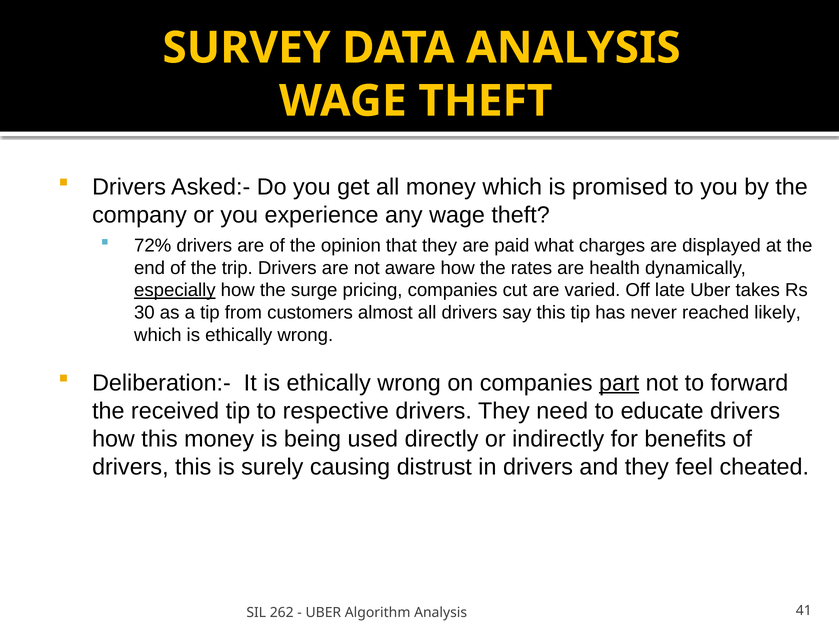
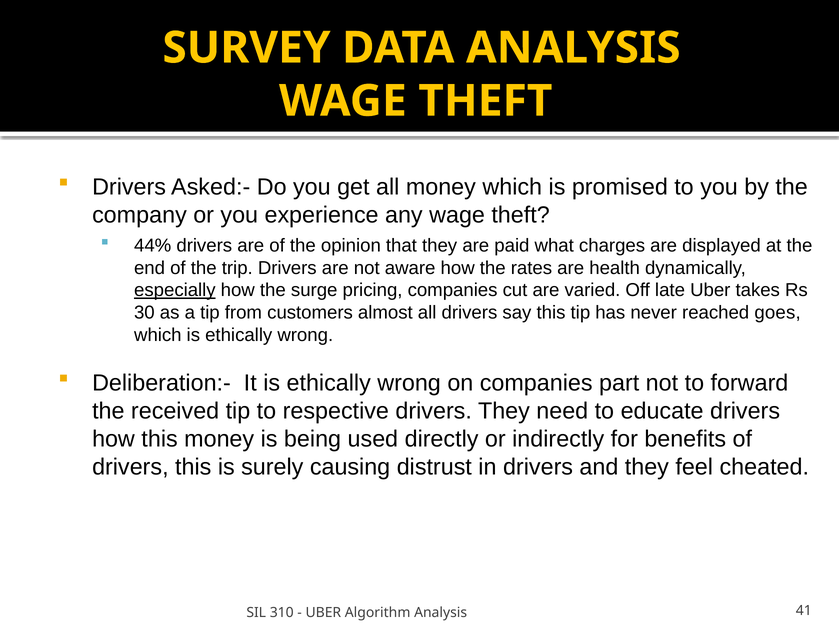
72%: 72% -> 44% (153, 245)
likely: likely -> goes (778, 312)
part underline: present -> none (619, 382)
262: 262 -> 310 (282, 612)
